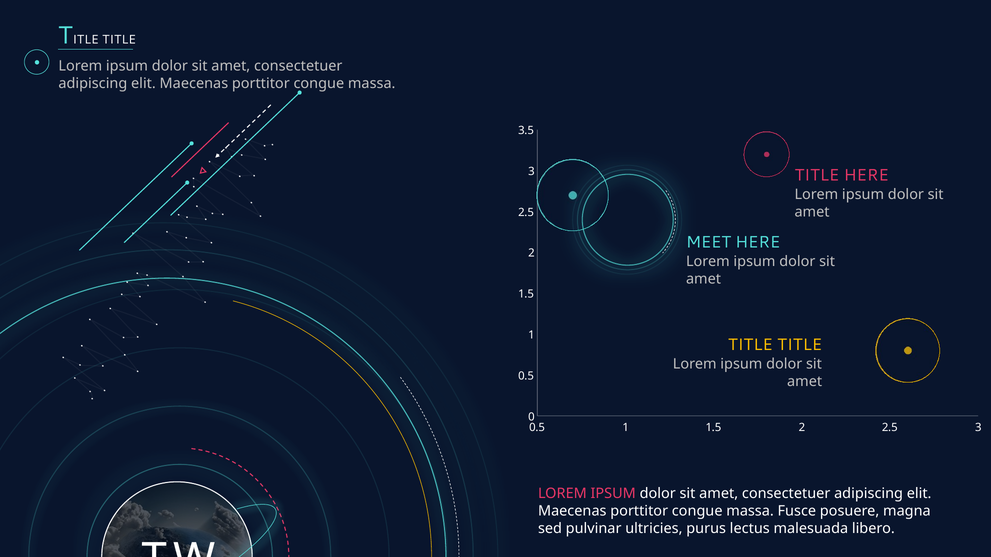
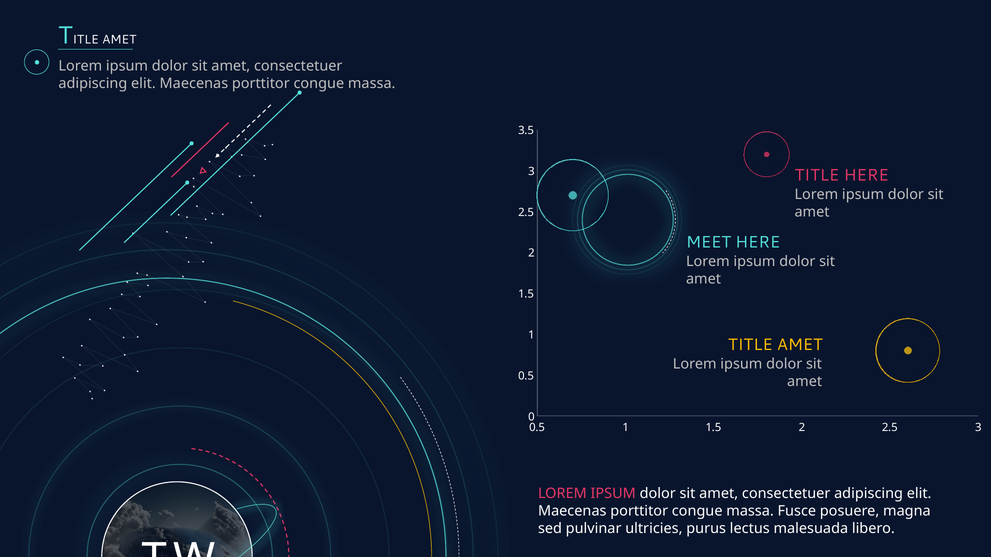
TITLE: TITLE -> AMET (119, 40)
TITLE TITLE: TITLE -> AMET (800, 345)
